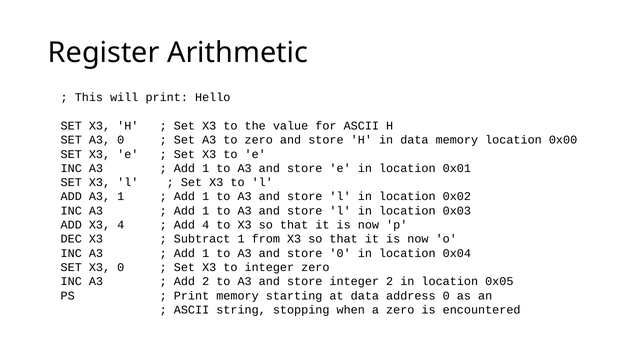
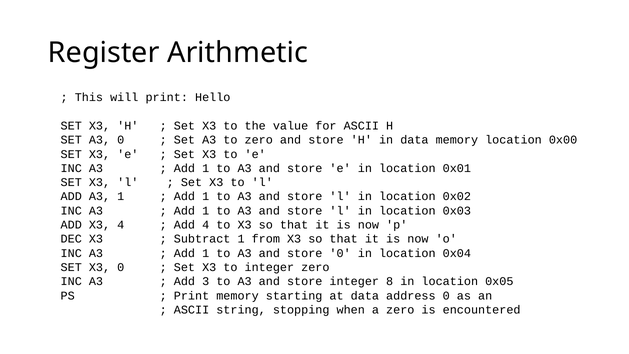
Add 2: 2 -> 3 (206, 281)
integer 2: 2 -> 8 (390, 281)
